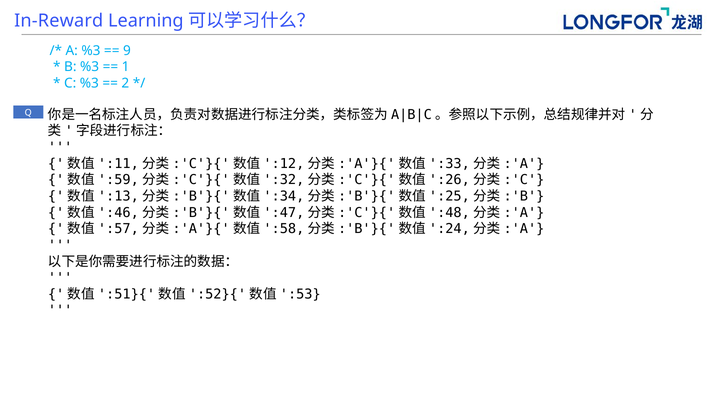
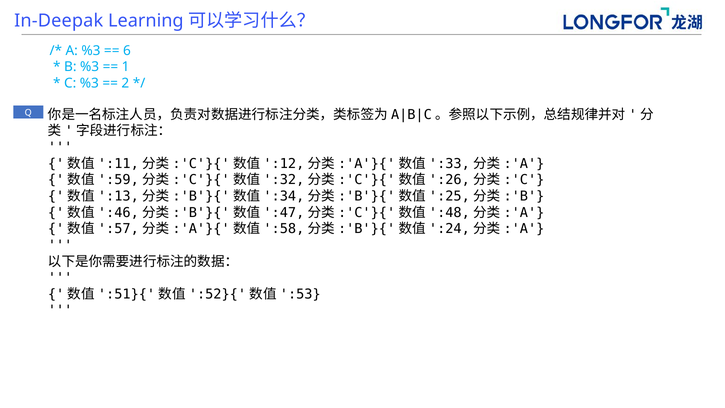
In-Reward: In-Reward -> In-Deepak (59, 21)
9: 9 -> 6 (127, 51)
